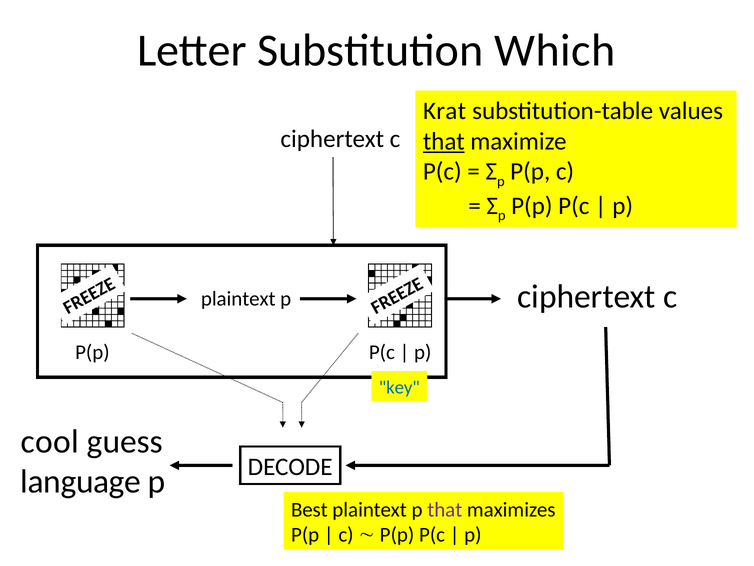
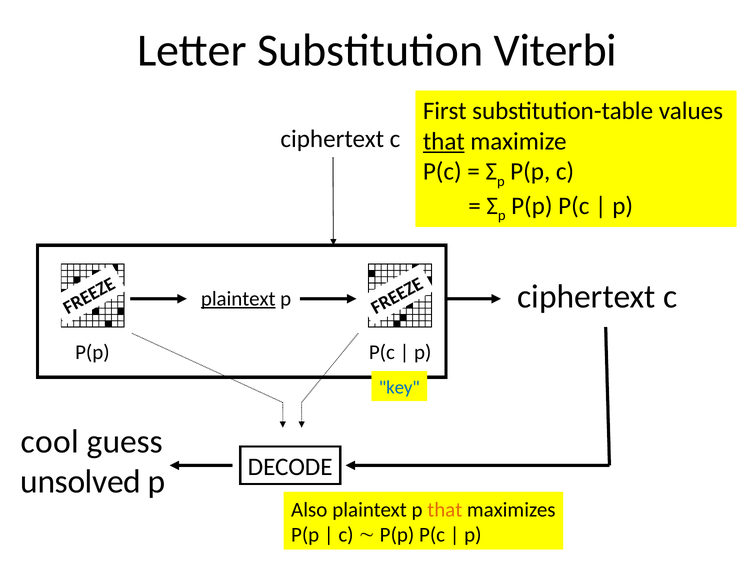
Which: Which -> Viterbi (555, 50)
Krat: Krat -> First (445, 111)
plaintext underline: none -> present (238, 299)
language: language -> unsolved (81, 481)
Best: Best -> Also (309, 509)
that colour: purple -> orange (445, 509)
